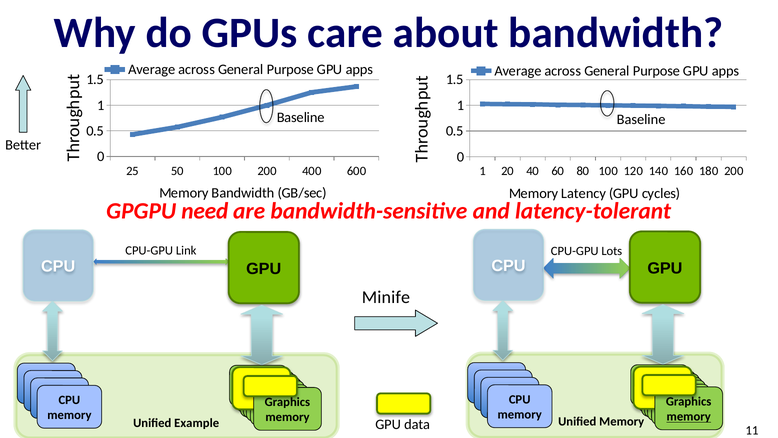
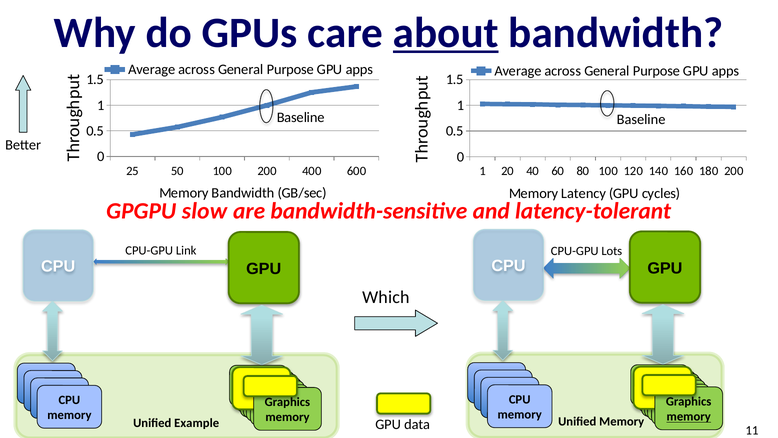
about underline: none -> present (446, 33)
need: need -> slow (205, 211)
Minife: Minife -> Which (386, 297)
